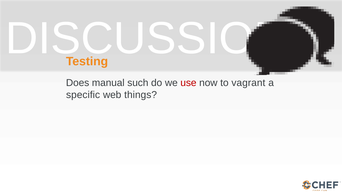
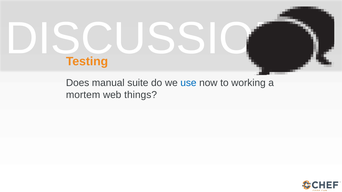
such: such -> suite (138, 83)
use colour: red -> blue (188, 83)
vagrant: vagrant -> working (248, 83)
specific: specific -> mortem (83, 95)
